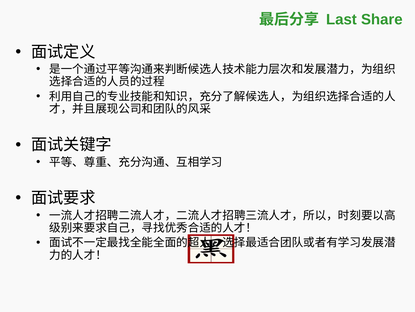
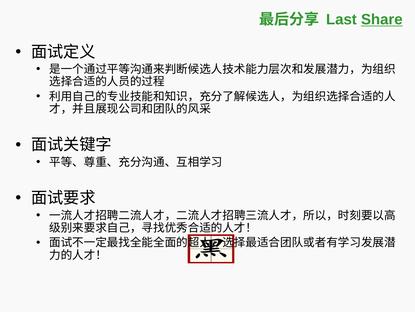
Share underline: none -> present (382, 20)
